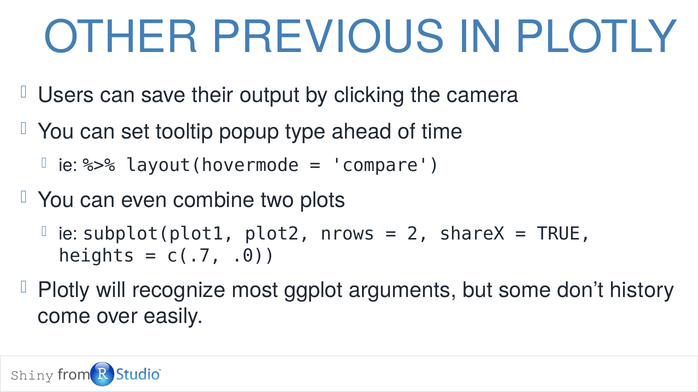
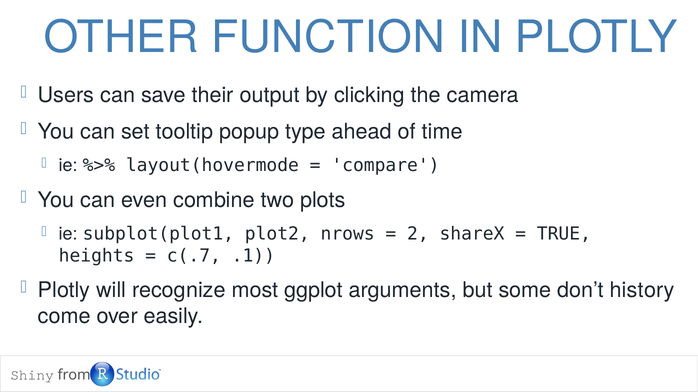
PREVIOUS: PREVIOUS -> FUNCTION (328, 38)
.0: .0 -> .1 (253, 256)
